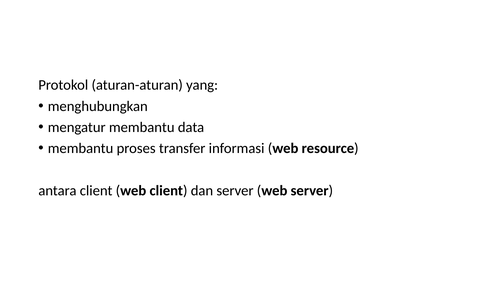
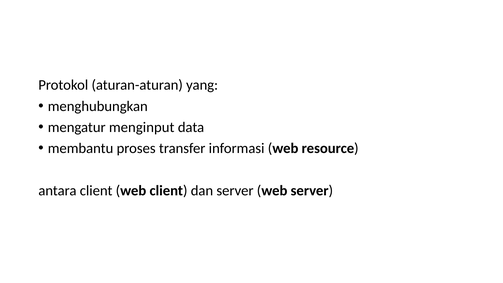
mengatur membantu: membantu -> menginput (142, 127)
